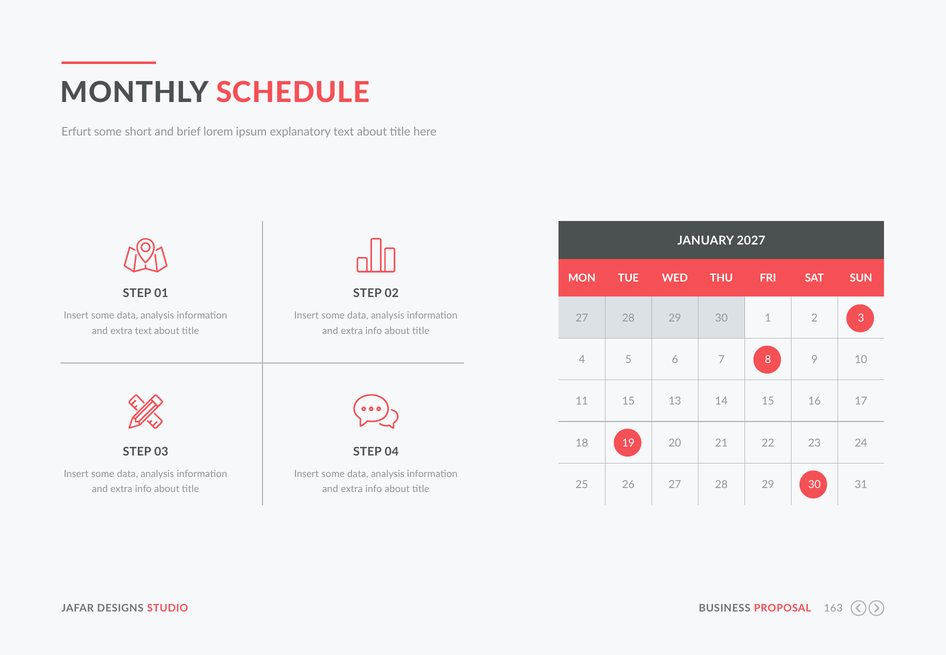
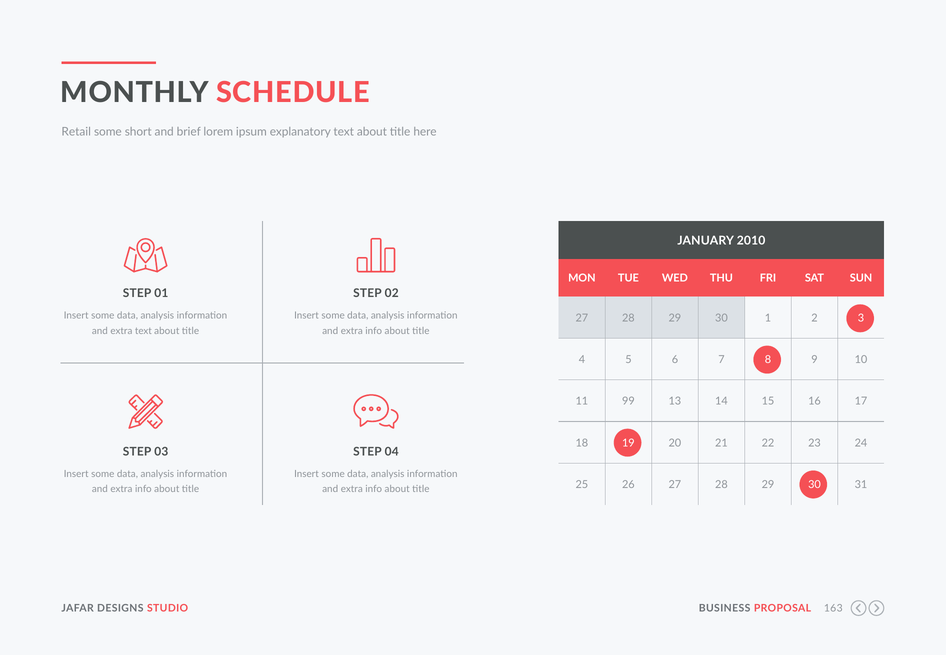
Erfurt: Erfurt -> Retail (76, 132)
2027: 2027 -> 2010 (751, 241)
11 15: 15 -> 99 (628, 401)
